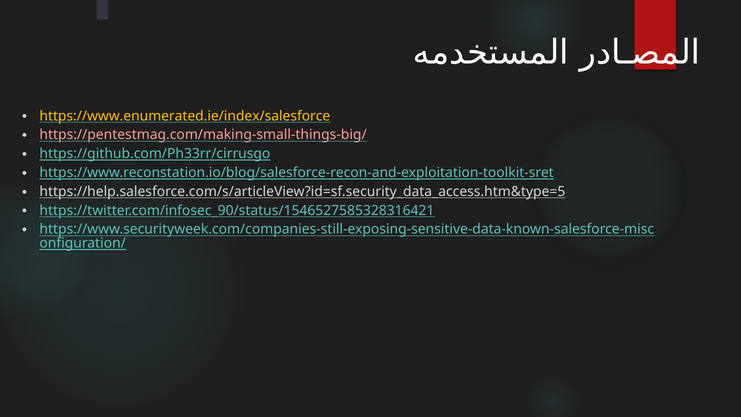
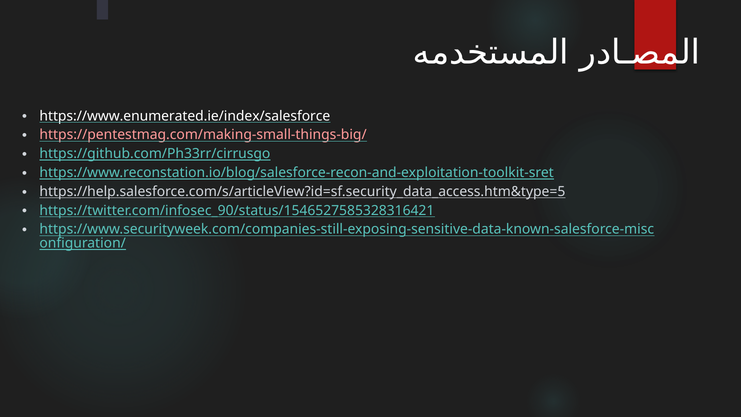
https://www.enumerated.ie/index/salesforce colour: yellow -> white (185, 116)
